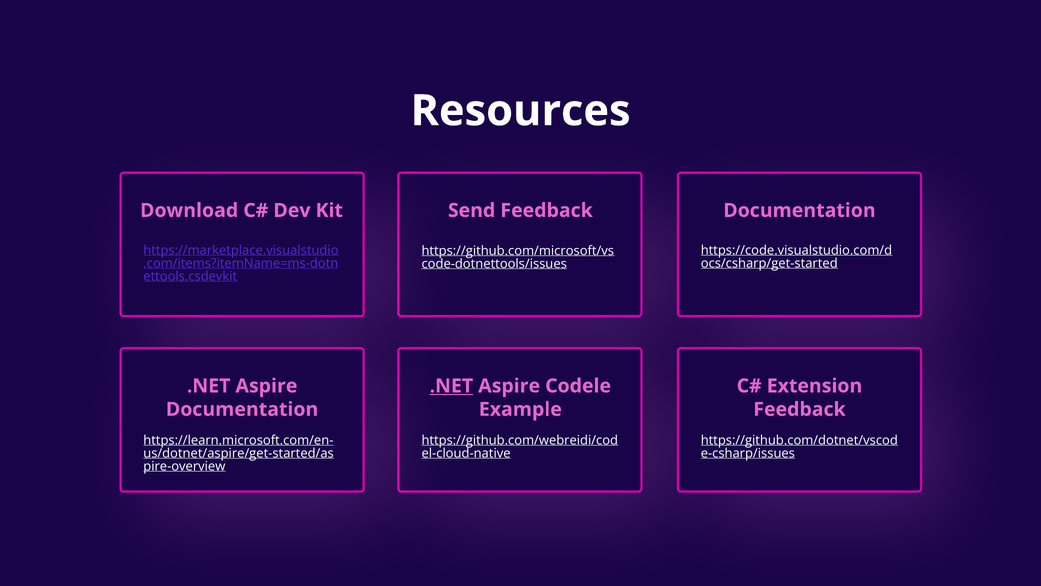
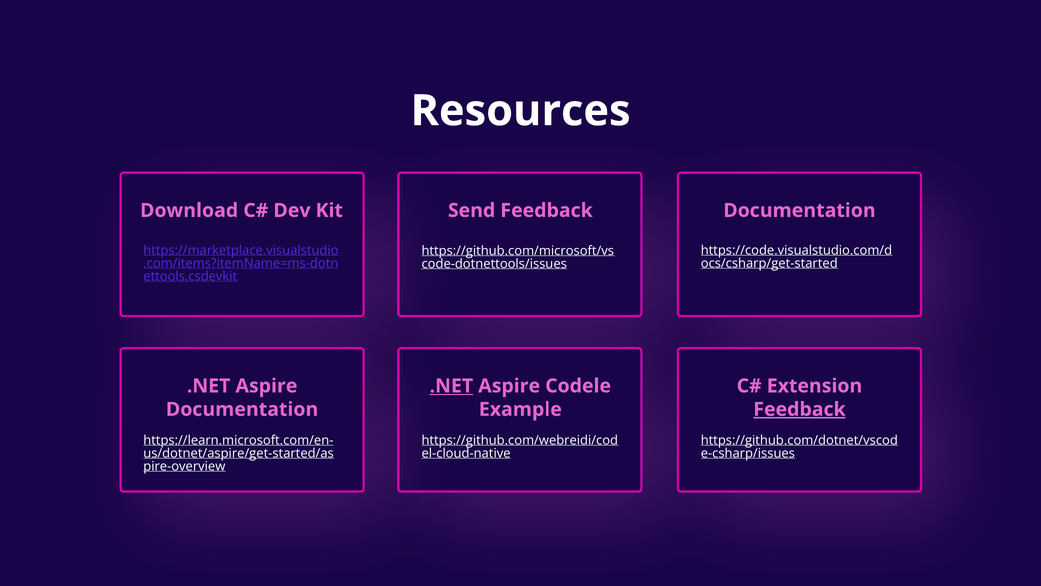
Feedback underline: none -> present (800, 409)
